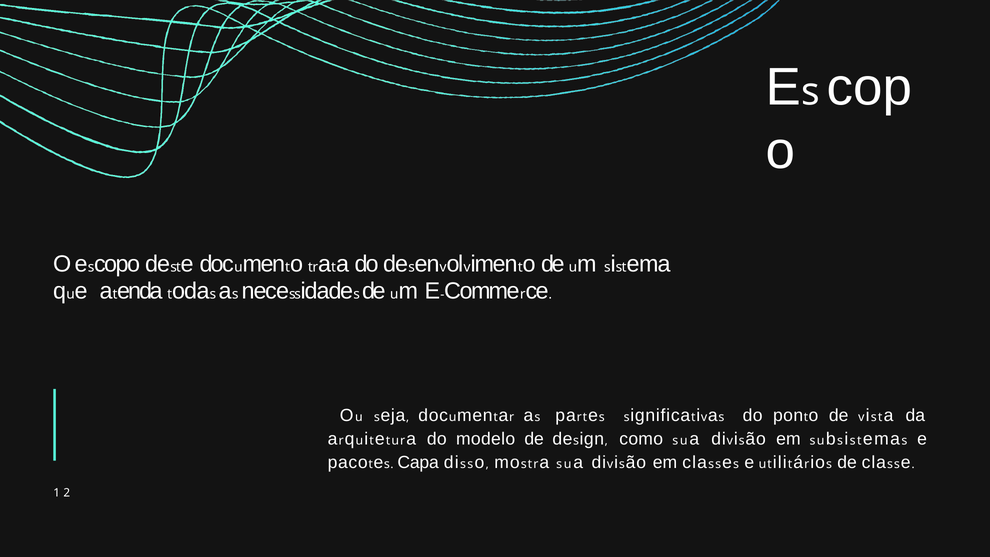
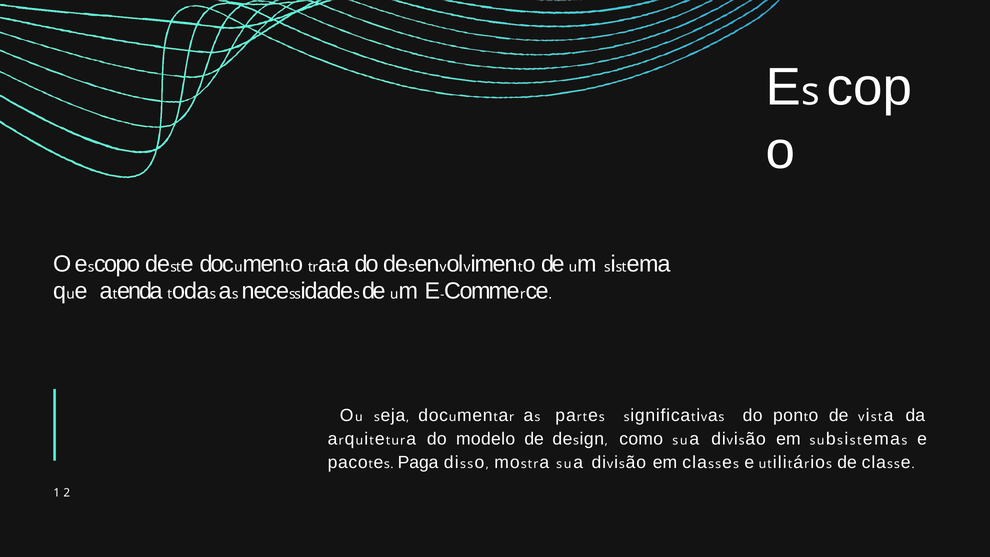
Capa: Capa -> Paga (418, 462)
